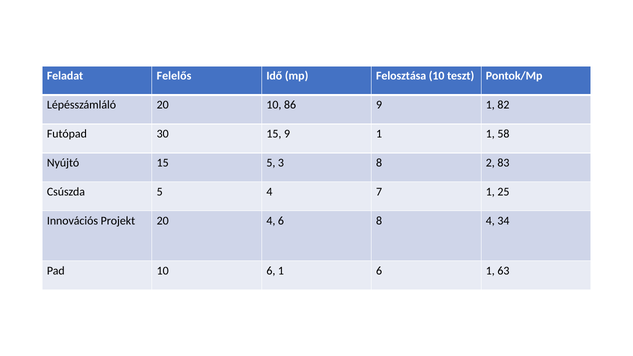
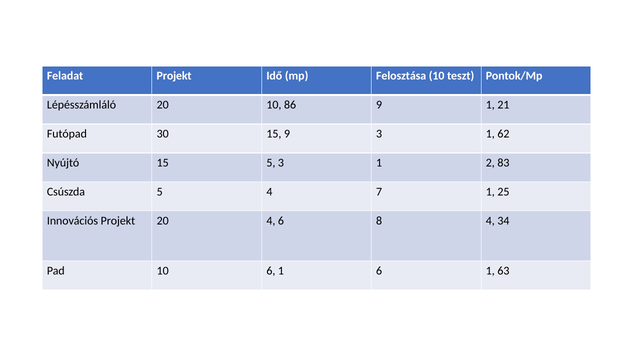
Feladat Felelős: Felelős -> Projekt (174, 76)
82: 82 -> 21 (503, 105)
15 9 1: 1 -> 3 (379, 134)
58: 58 -> 62 (503, 134)
5 3 8: 8 -> 1 (379, 163)
